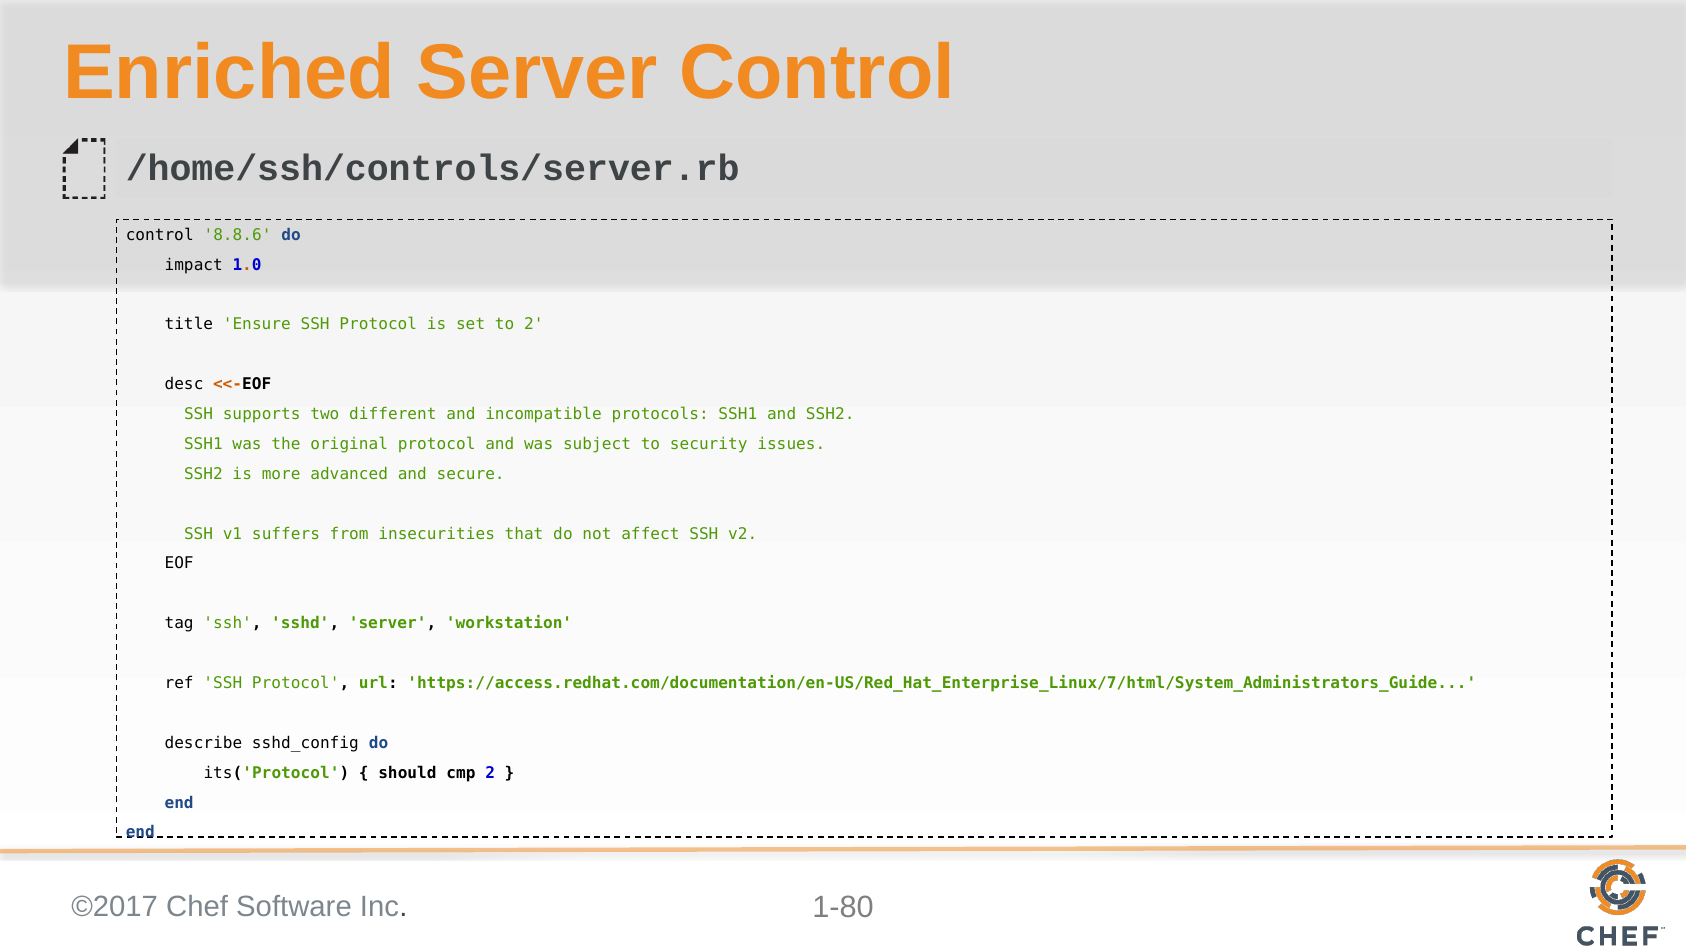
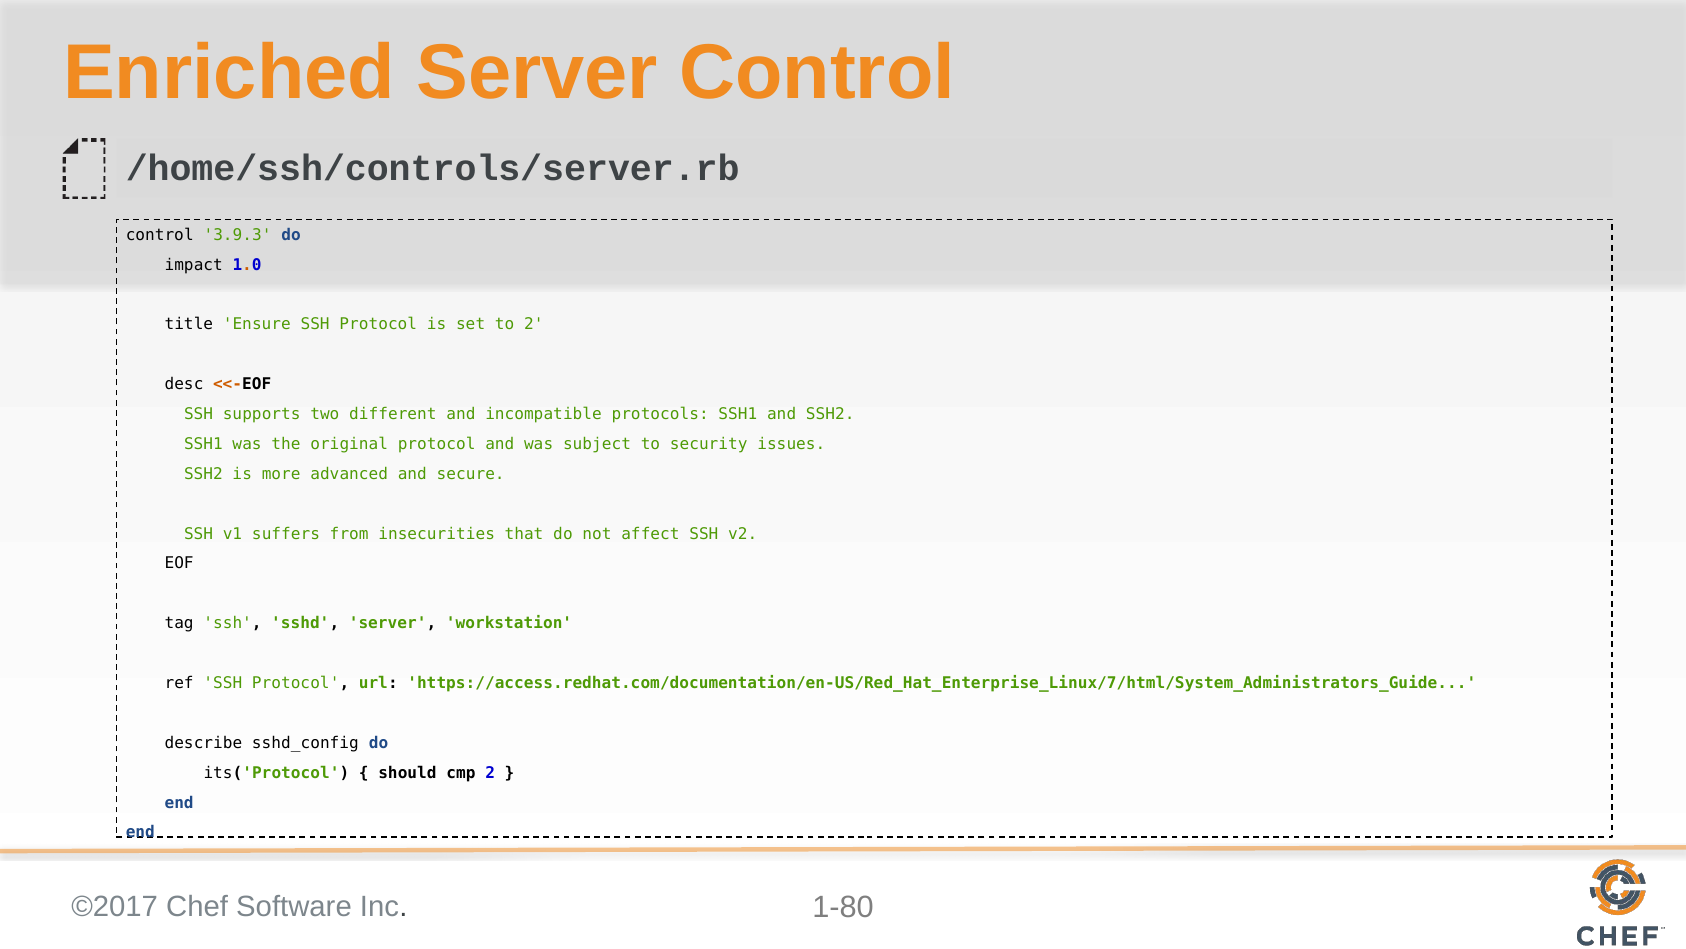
8.8.6: 8.8.6 -> 3.9.3 (238, 235)
